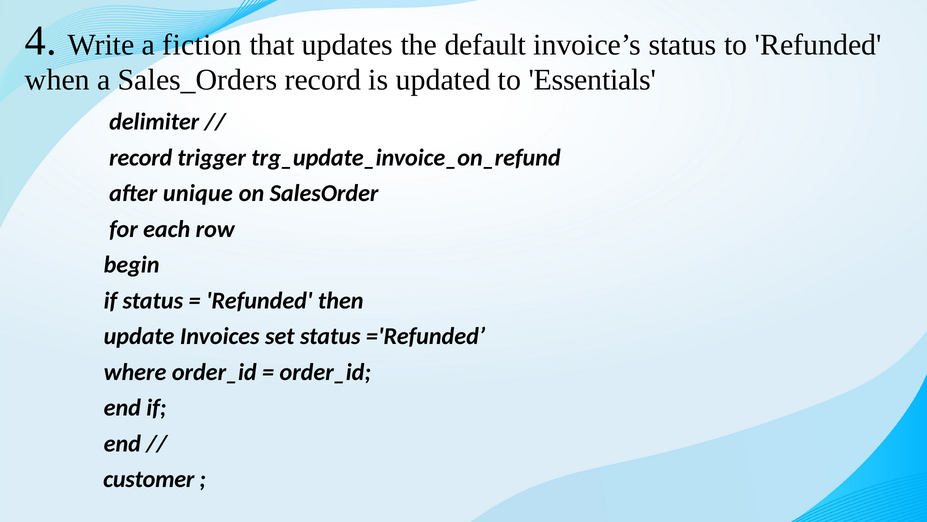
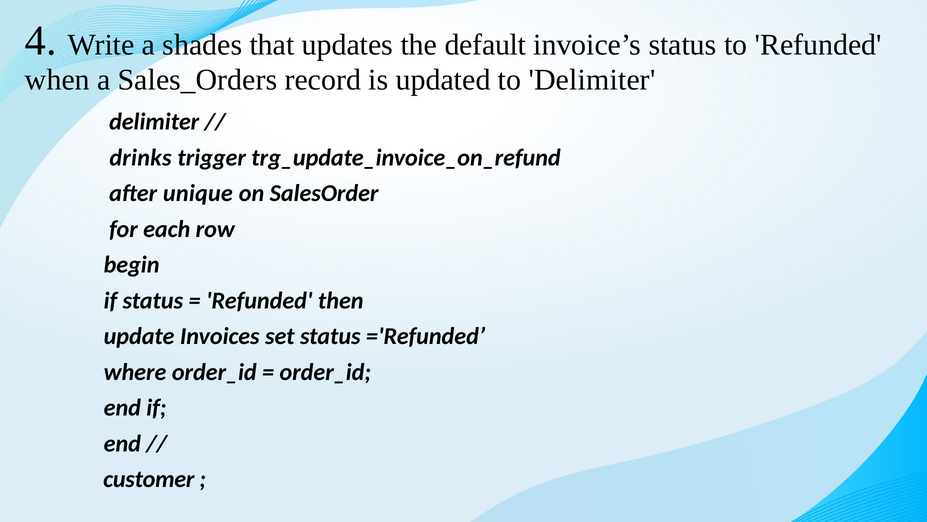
fiction: fiction -> shades (202, 45)
to Essentials: Essentials -> Delimiter (592, 80)
record: record -> drinks (140, 157)
